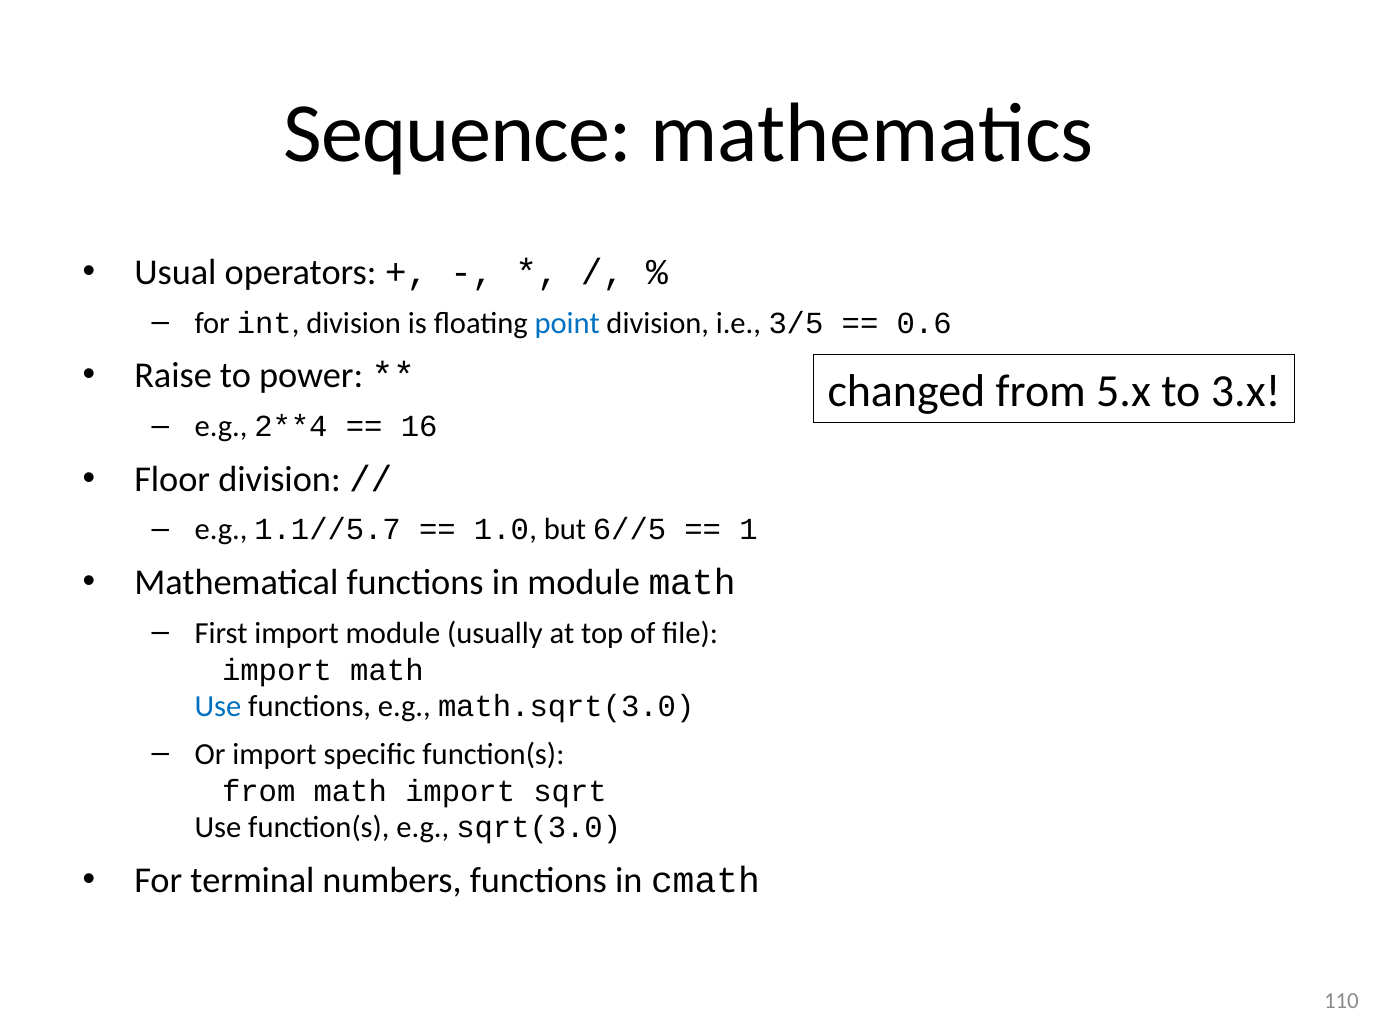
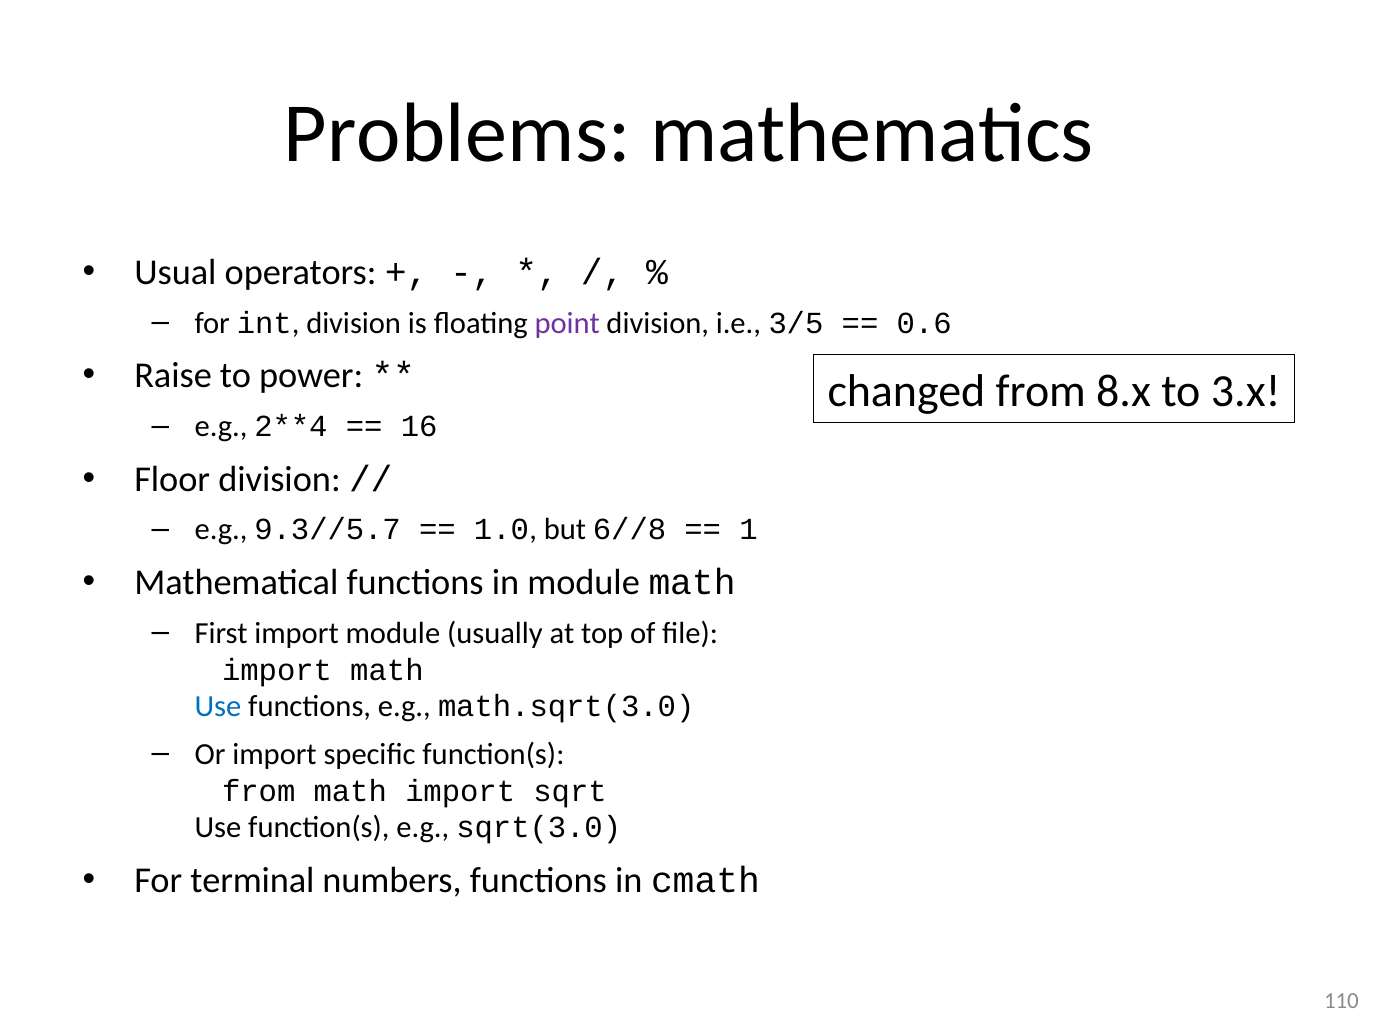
Sequence: Sequence -> Problems (457, 133)
point colour: blue -> purple (567, 323)
5.x: 5.x -> 8.x (1124, 392)
1.1//5.7: 1.1//5.7 -> 9.3//5.7 (328, 530)
6//5: 6//5 -> 6//8 (630, 530)
